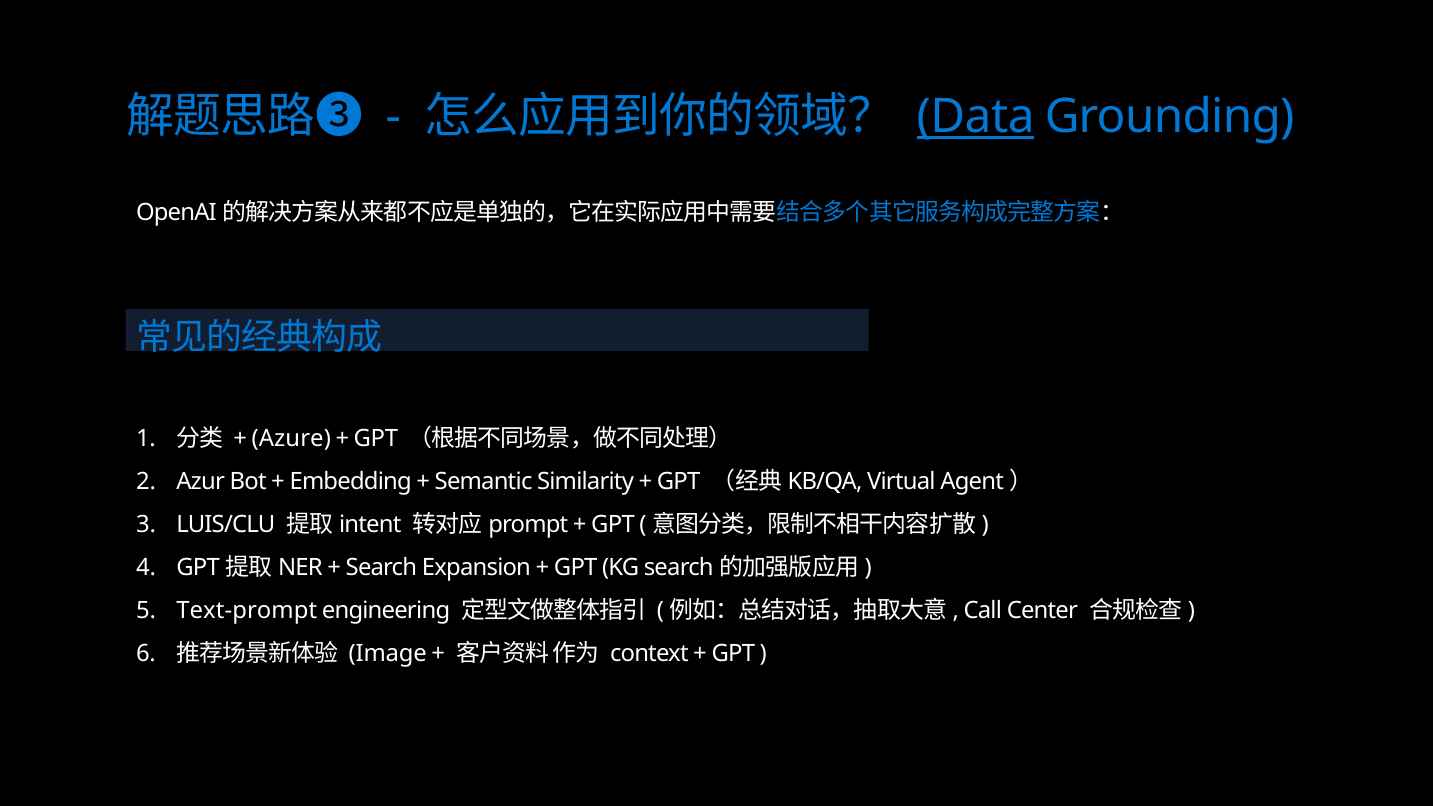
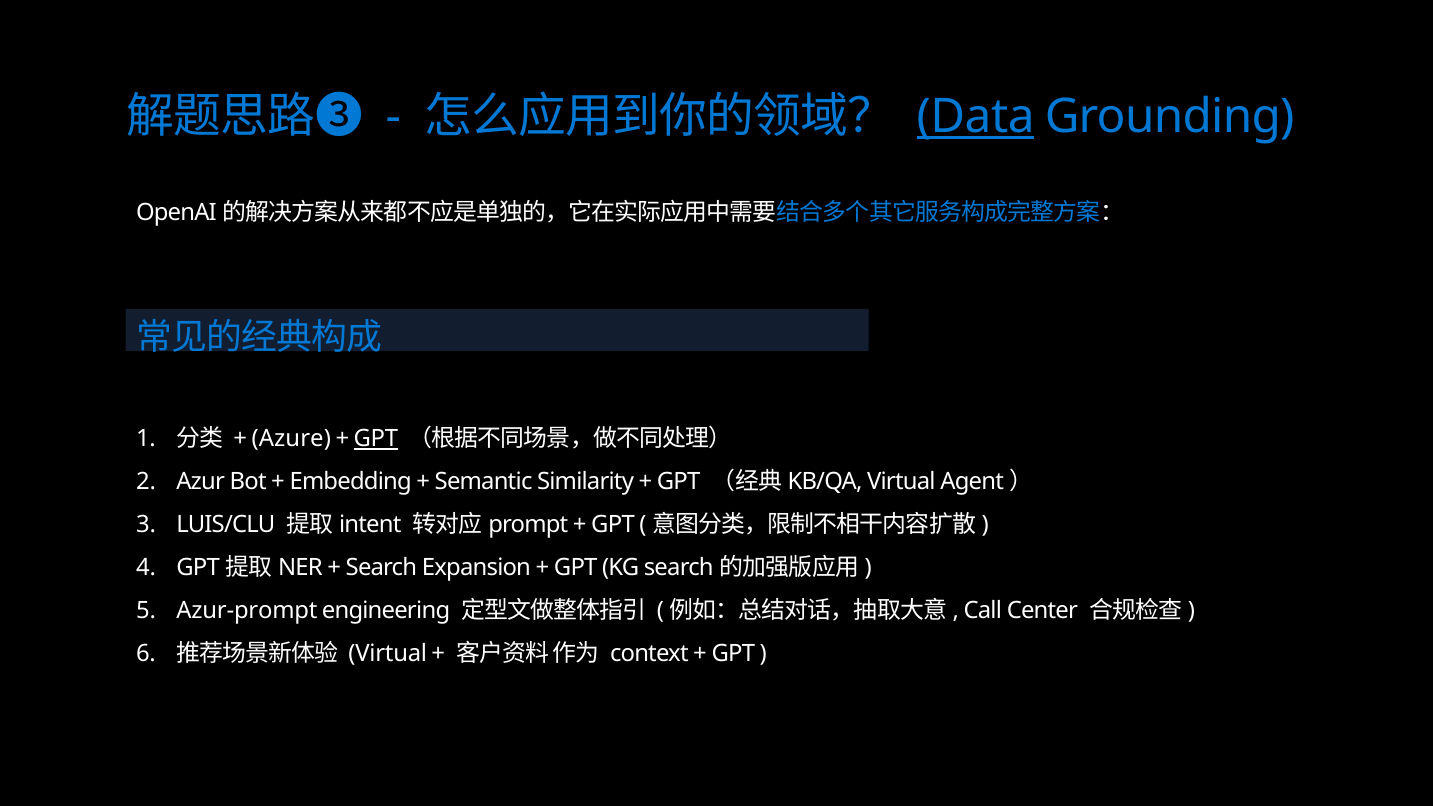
GPT underline: none -> present (376, 439)
Text-prompt: Text-prompt -> Azur-prompt (247, 610)
Image: Image -> Virtual (388, 653)
